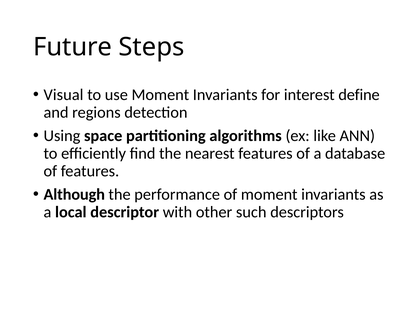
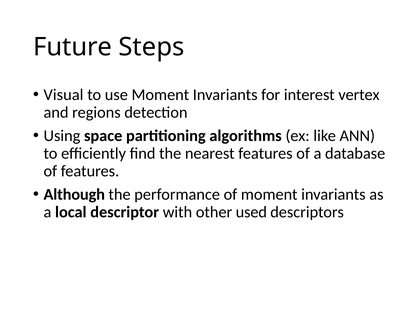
define: define -> vertex (359, 95)
such: such -> used (251, 212)
